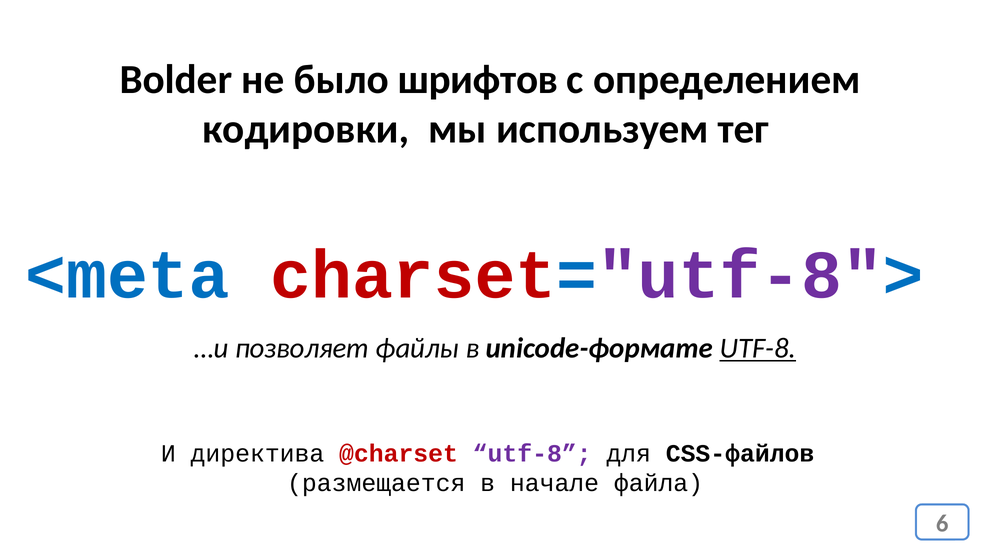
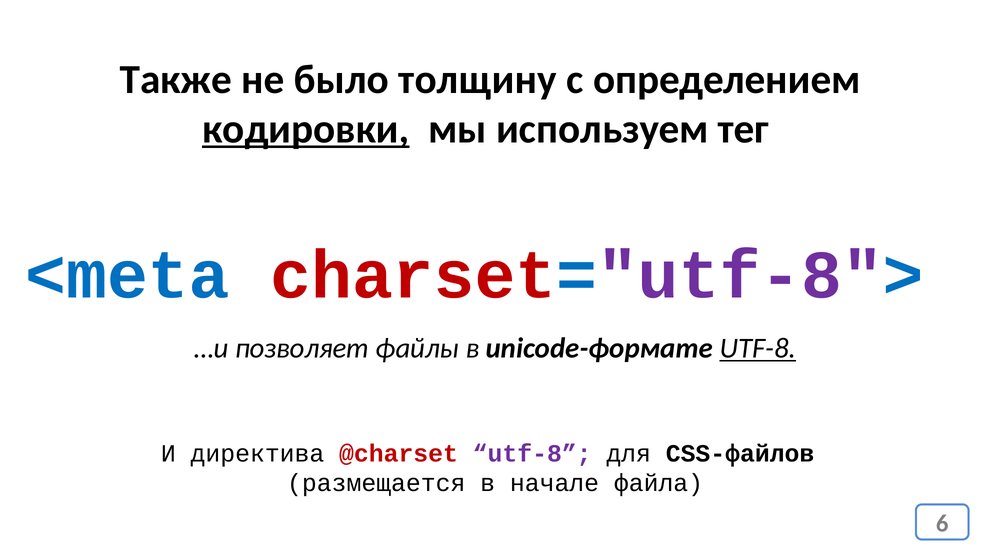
Bolder: Bolder -> Также (176, 79)
шрифтов: шрифтов -> толщину (478, 79)
кодировки underline: none -> present (306, 129)
